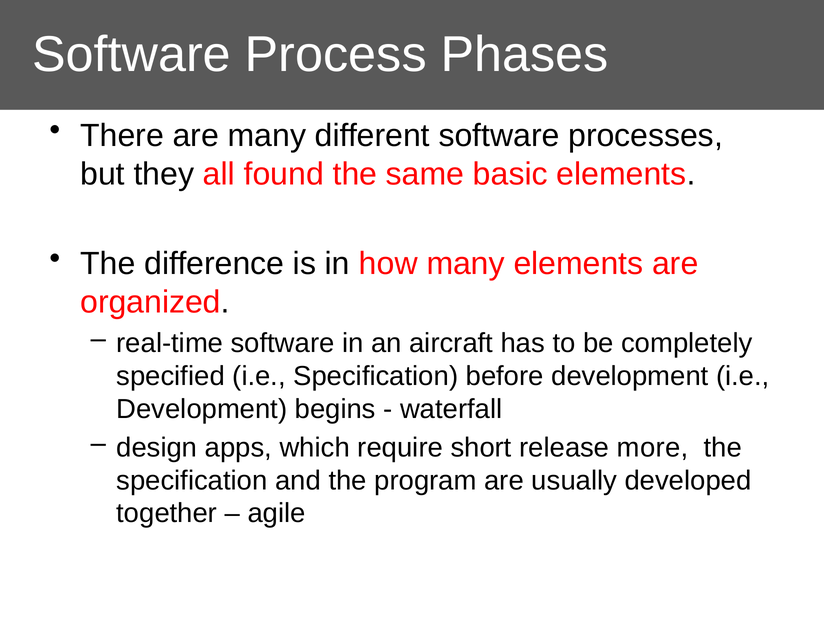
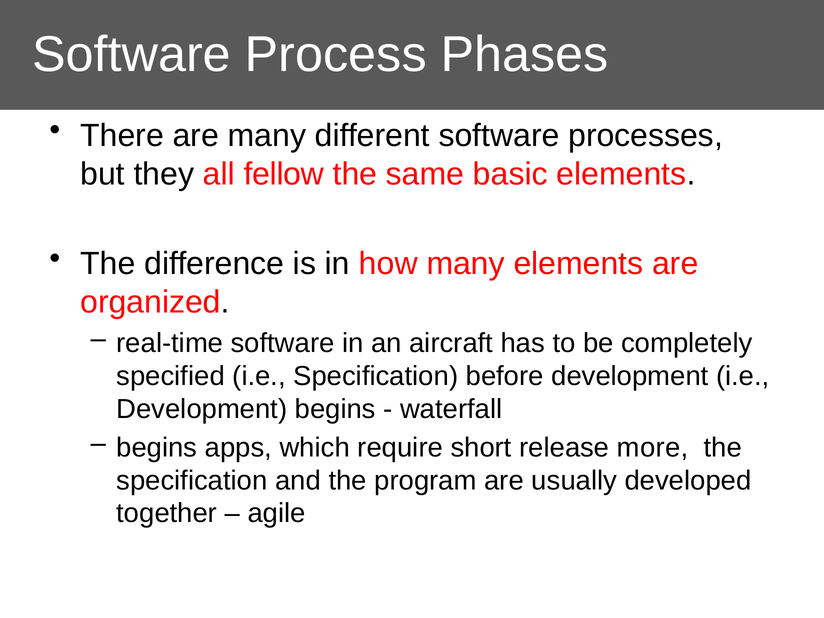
found: found -> fellow (284, 174)
design: design -> begins (157, 447)
